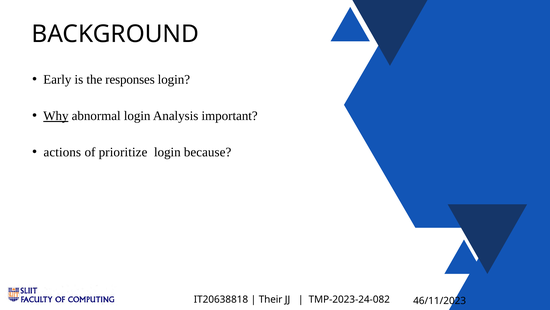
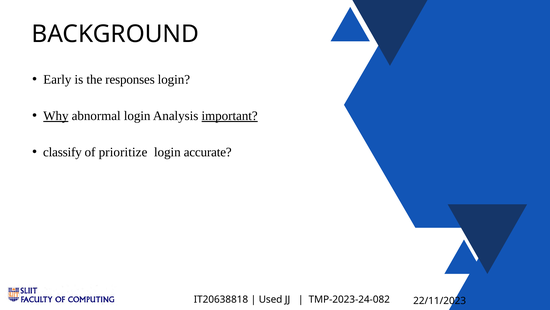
important underline: none -> present (230, 116)
actions: actions -> classify (62, 152)
because: because -> accurate (208, 152)
Their: Their -> Used (271, 299)
46/11/2023: 46/11/2023 -> 22/11/2023 (440, 300)
